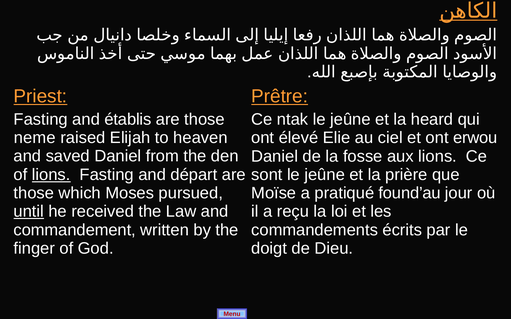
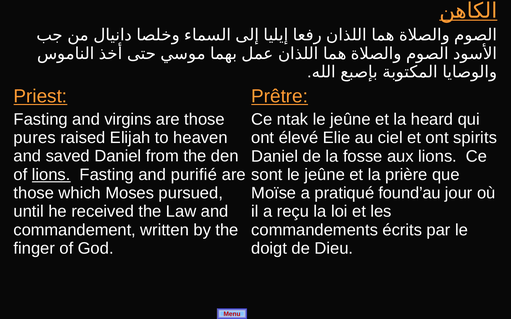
établis: établis -> virgins (128, 119)
neme: neme -> pures (35, 138)
erwou: erwou -> spirits (475, 138)
départ: départ -> purifié (194, 175)
until underline: present -> none (29, 212)
